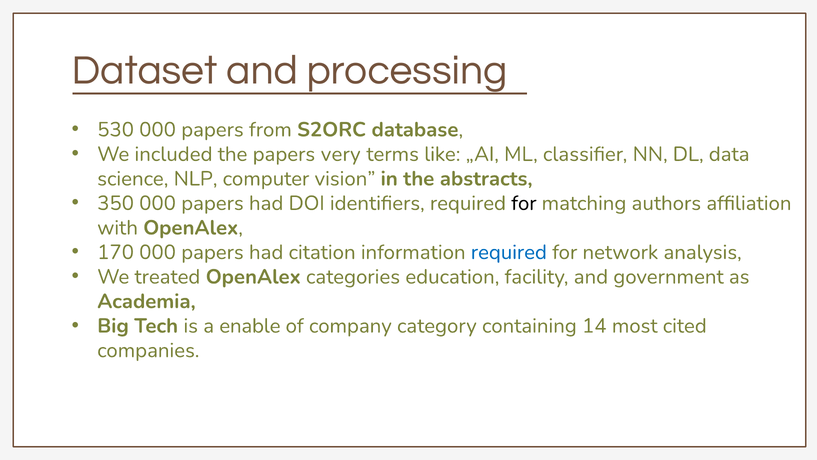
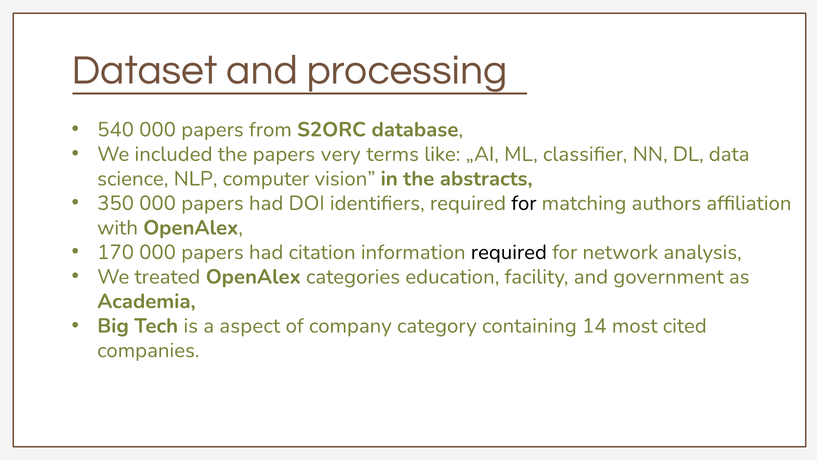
530: 530 -> 540 (116, 129)
required colour: blue -> black (509, 252)
enable: enable -> aspect (250, 326)
